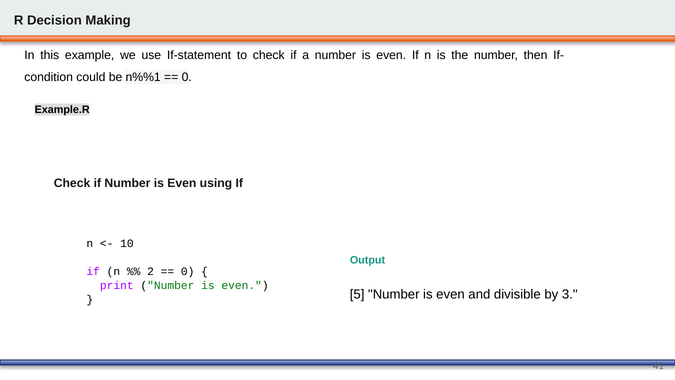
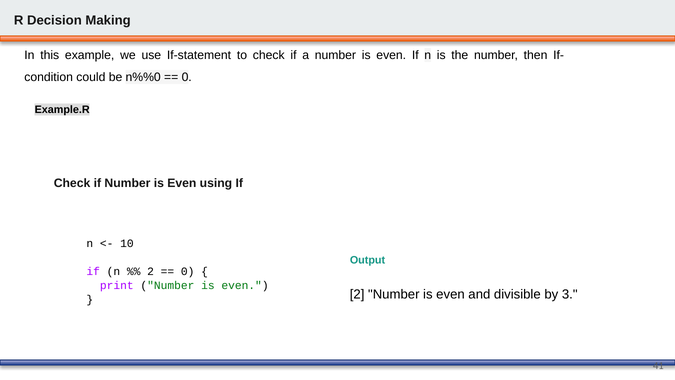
n%%1: n%%1 -> n%%0 (143, 77)
5: 5 -> 2 (357, 294)
